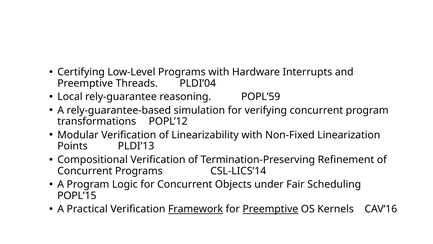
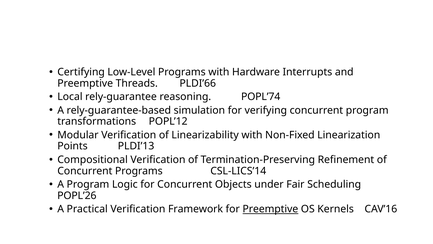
PLDI’04: PLDI’04 -> PLDI’66 (198, 83)
POPL’59: POPL’59 -> POPL’74 (261, 97)
POPL’15: POPL’15 -> POPL’26 (77, 195)
Framework underline: present -> none (196, 209)
